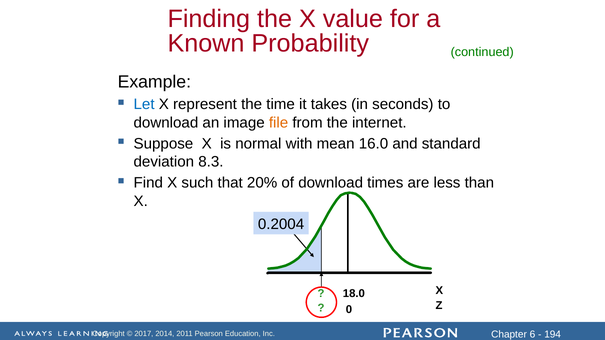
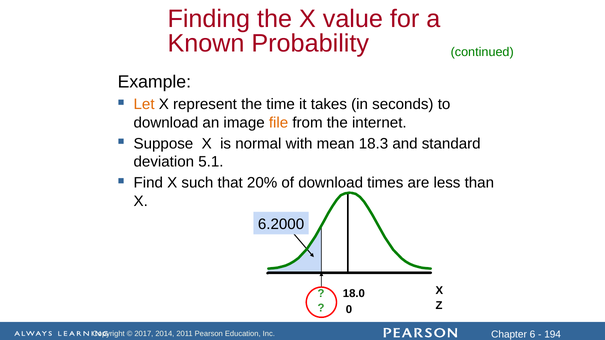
Let colour: blue -> orange (144, 105)
16.0: 16.0 -> 18.3 (373, 144)
8.3: 8.3 -> 5.1 (211, 162)
0.2004: 0.2004 -> 6.2000 (281, 224)
